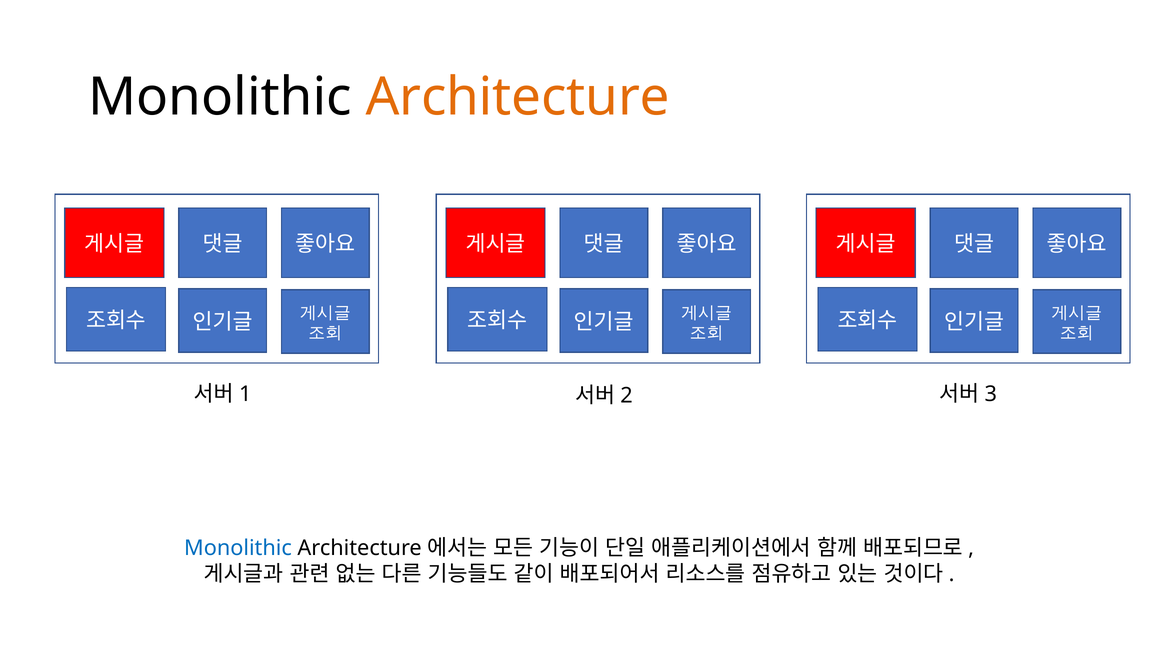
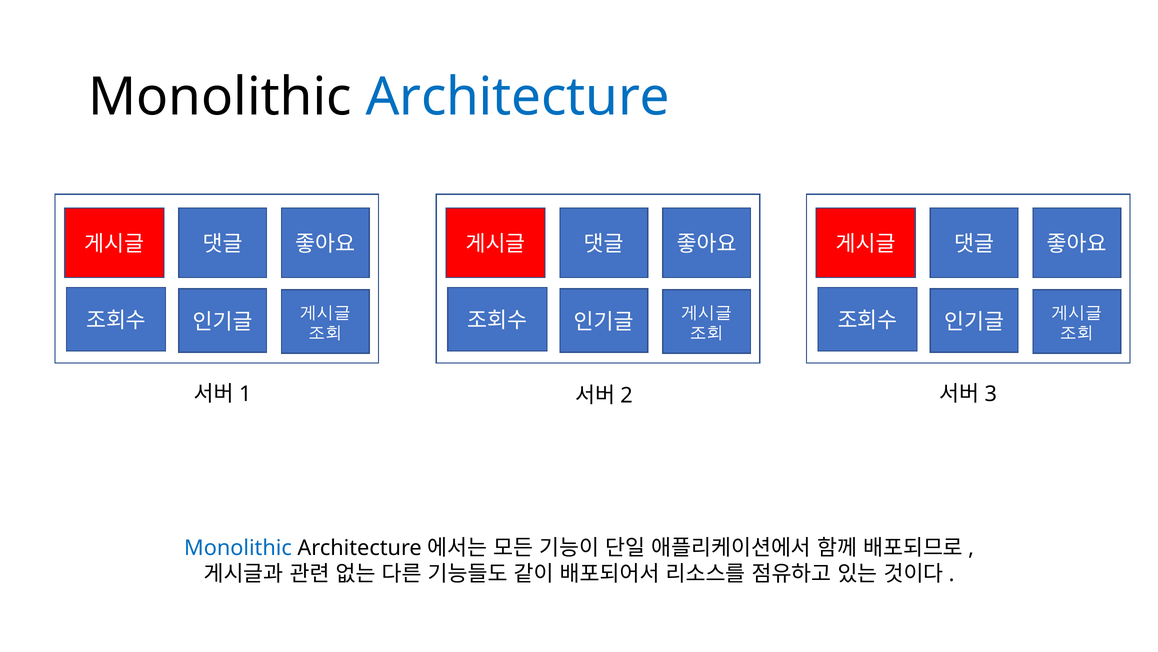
Architecture colour: orange -> blue (518, 97)
